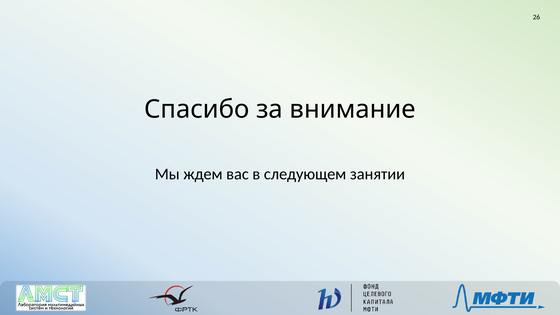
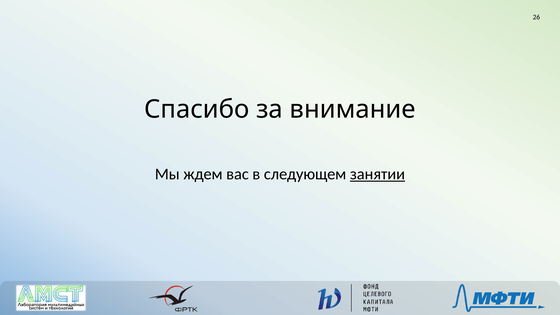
занятии underline: none -> present (377, 174)
